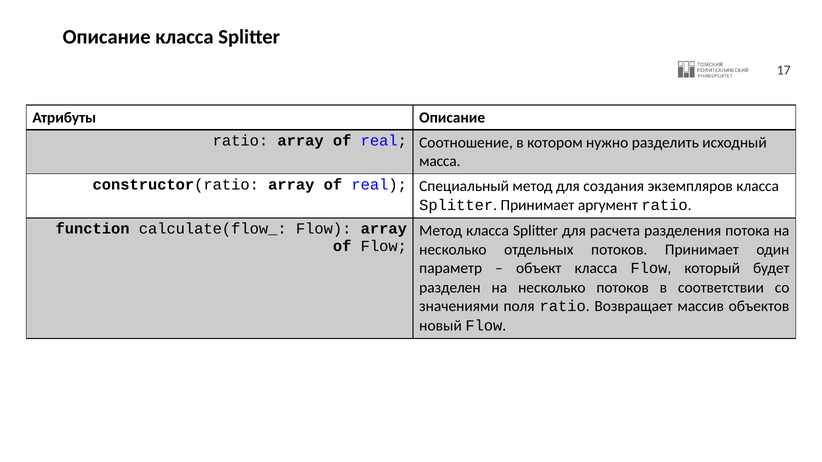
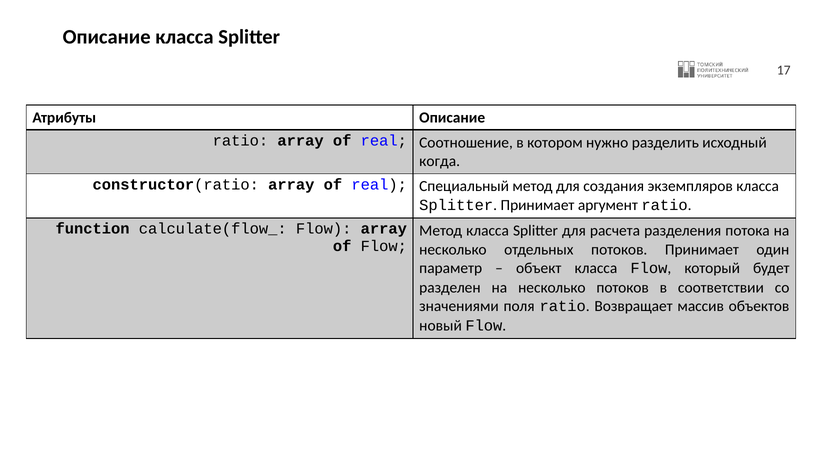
масса: масса -> когда (440, 161)
